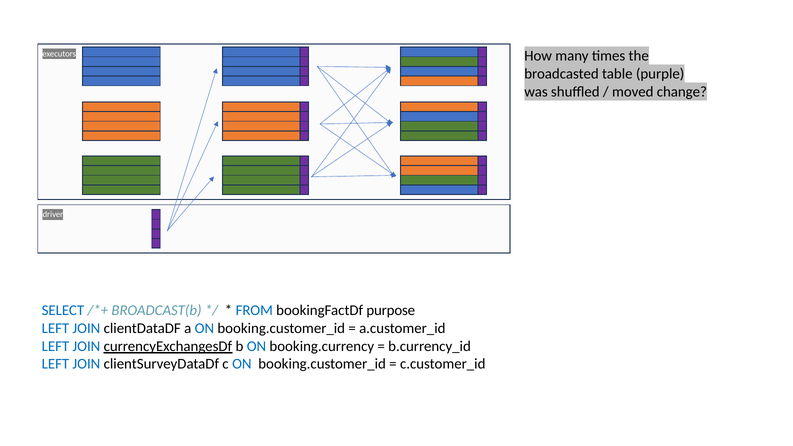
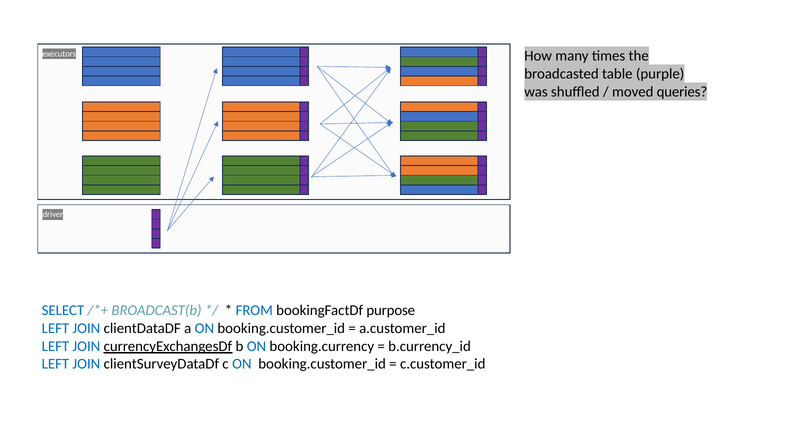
change: change -> queries (682, 92)
